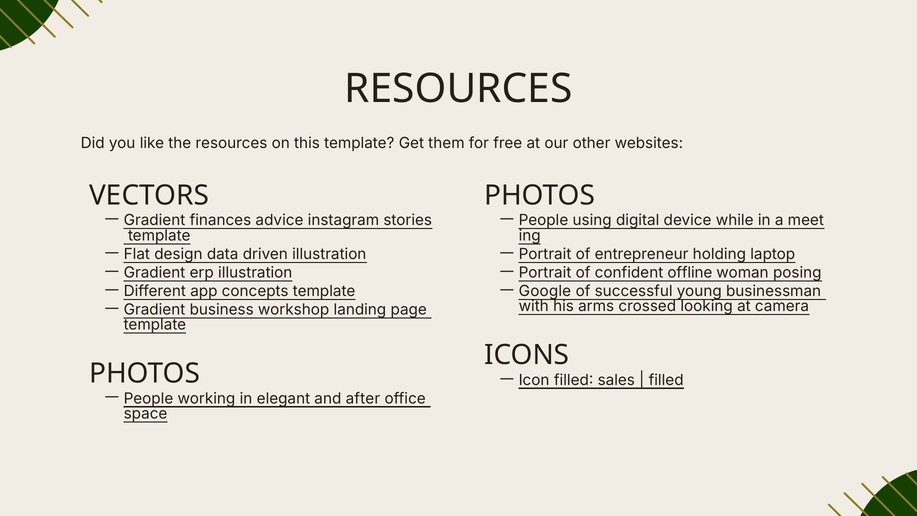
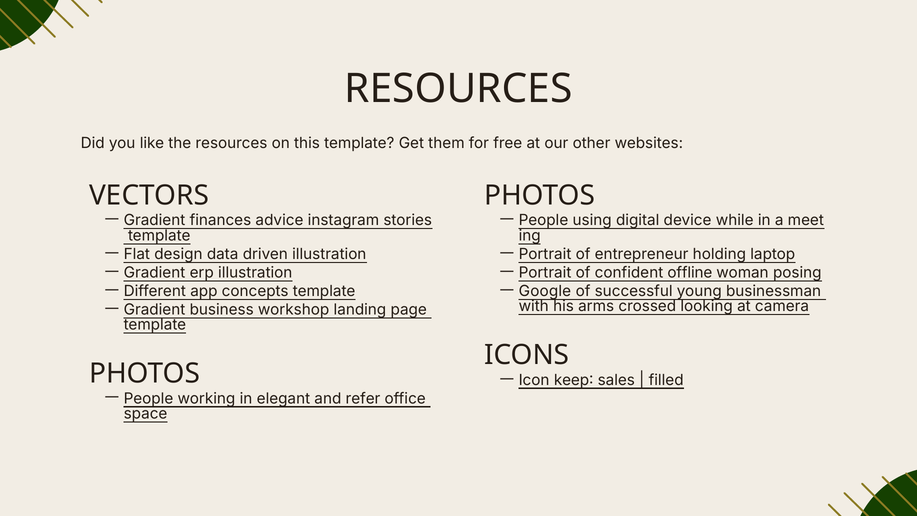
Icon filled: filled -> keep (574, 380)
after: after -> refer (363, 398)
